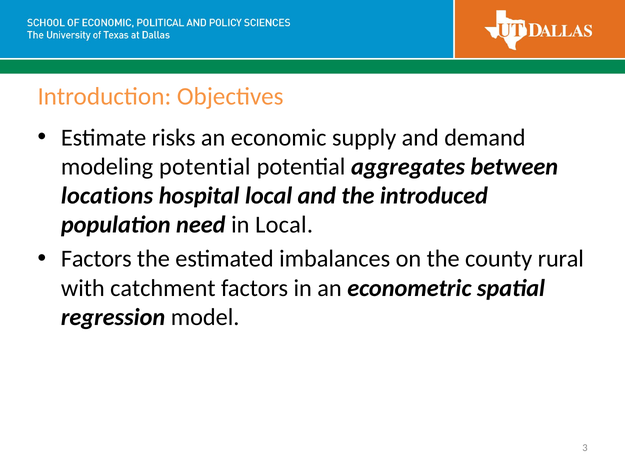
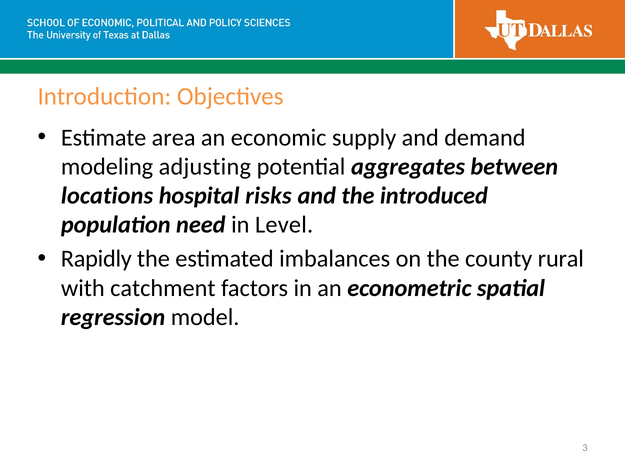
risks: risks -> area (174, 137)
modeling potential: potential -> adjusting (205, 167)
hospital local: local -> risks (268, 196)
in Local: Local -> Level (284, 225)
Factors: Factors -> Rapidly (96, 259)
